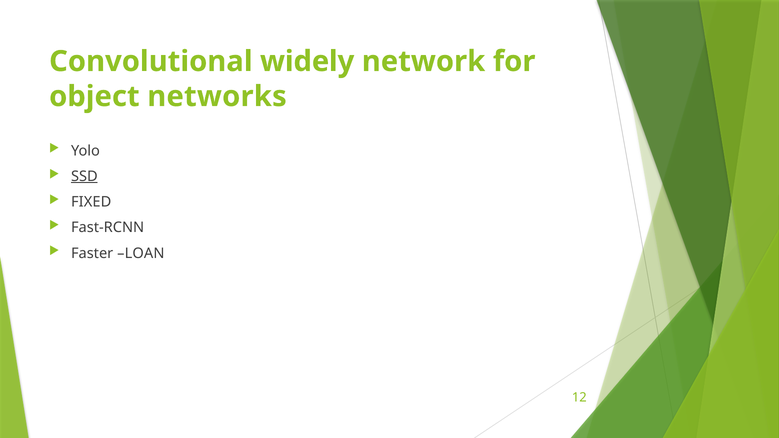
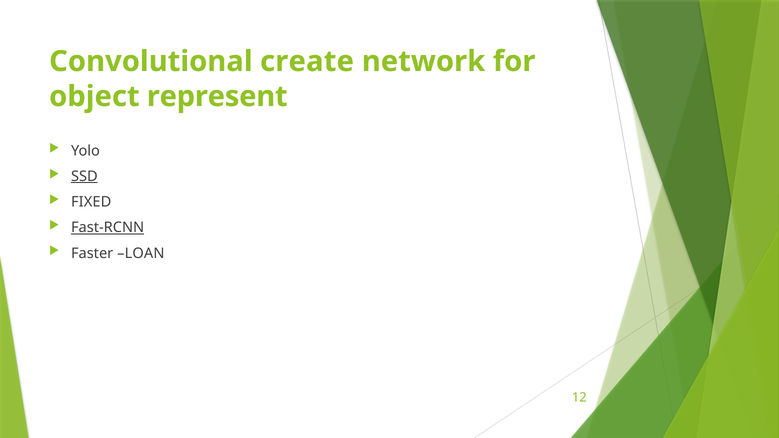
widely: widely -> create (307, 61)
networks: networks -> represent (217, 96)
Fast-RCNN underline: none -> present (108, 228)
